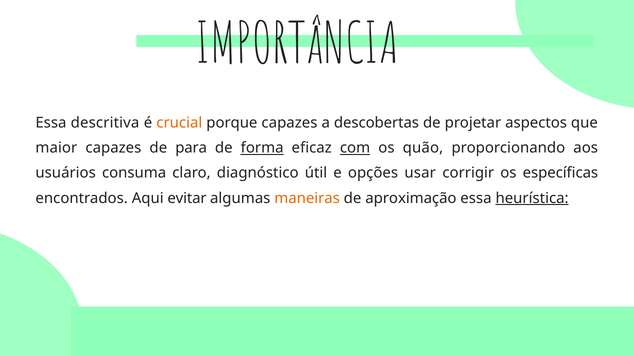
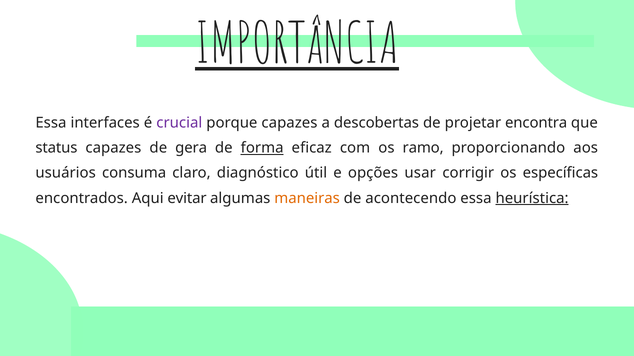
IMPORTâNCIA underline: none -> present (297, 45)
descritiva: descritiva -> interfaces (105, 123)
crucial colour: orange -> purple (179, 123)
aspectos: aspectos -> encontra (536, 123)
maior: maior -> status (56, 148)
para: para -> gera (191, 148)
com underline: present -> none (355, 148)
quão: quão -> ramo (423, 148)
aproximação: aproximação -> acontecendo (411, 198)
